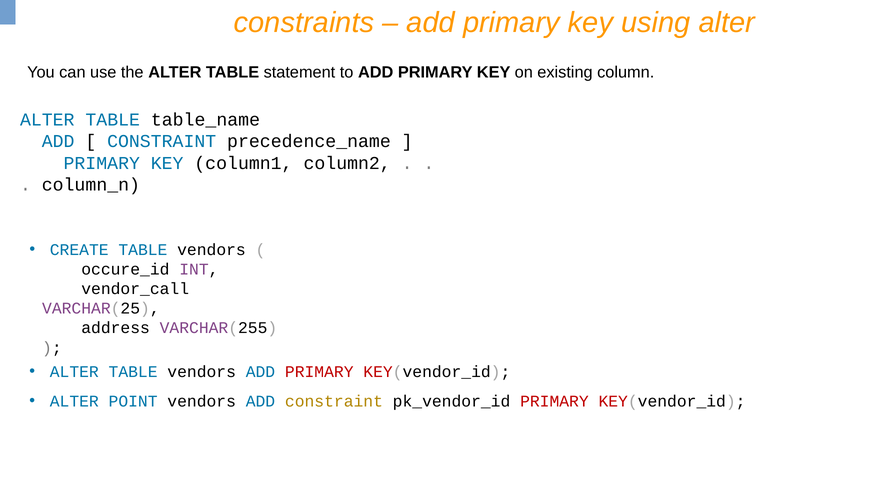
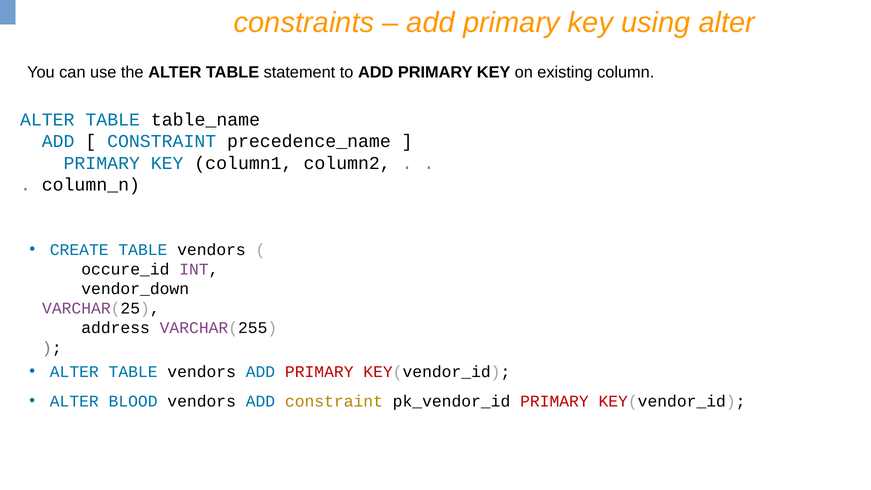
vendor_call: vendor_call -> vendor_down (135, 289)
POINT: POINT -> BLOOD (133, 401)
